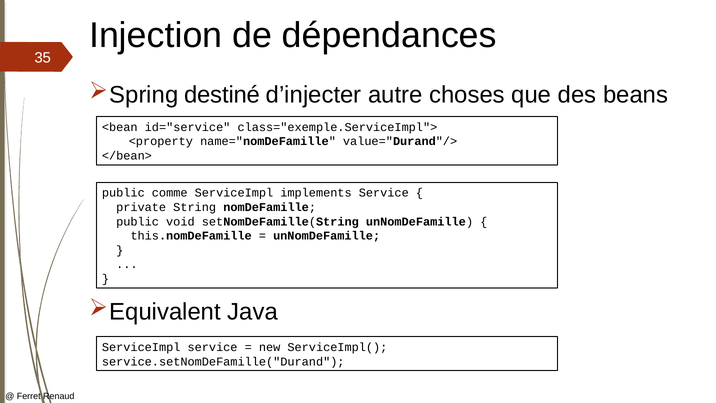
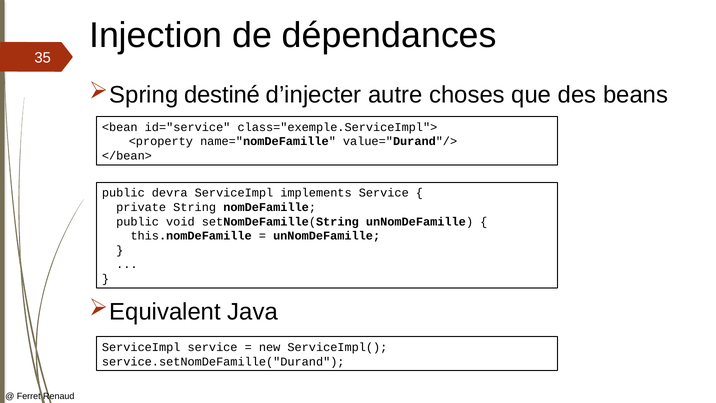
comme: comme -> devra (170, 193)
